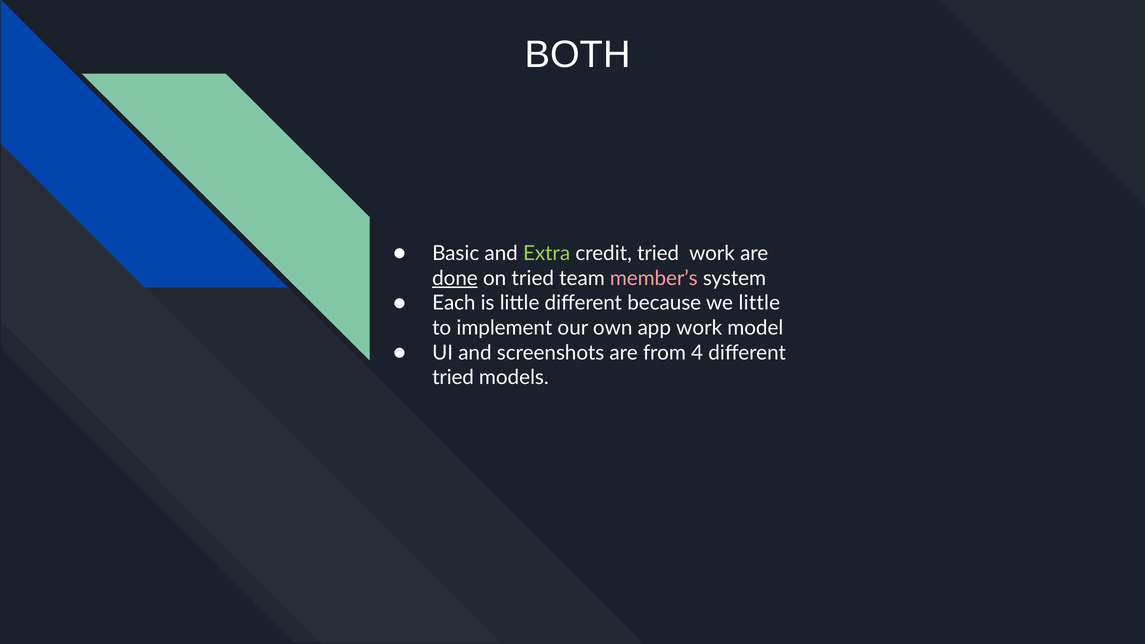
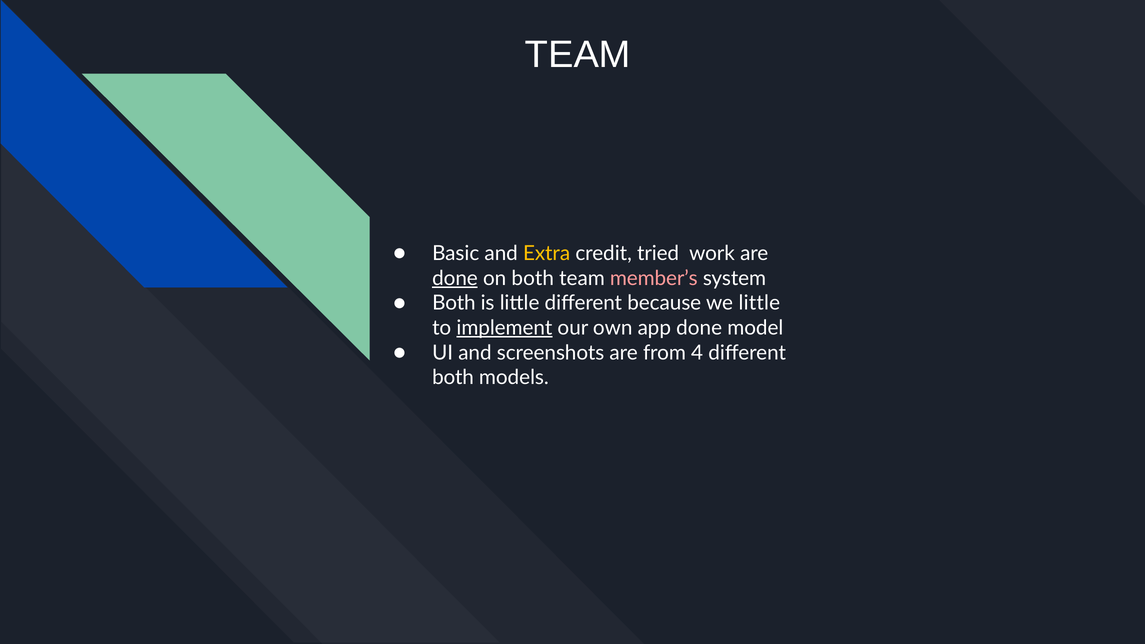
BOTH: BOTH -> TEAM (578, 55)
Extra colour: light green -> yellow (547, 253)
on tried: tried -> both (533, 278)
Each: Each -> Both (454, 303)
implement underline: none -> present (504, 328)
app work: work -> done (699, 328)
tried: tried -> both (453, 378)
